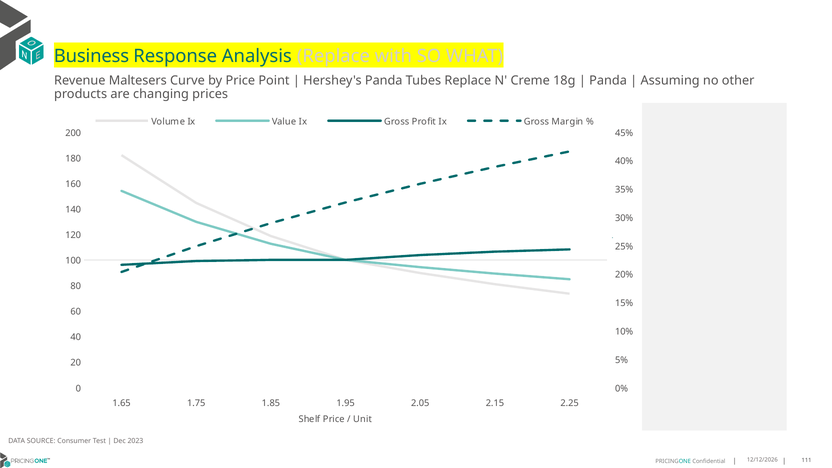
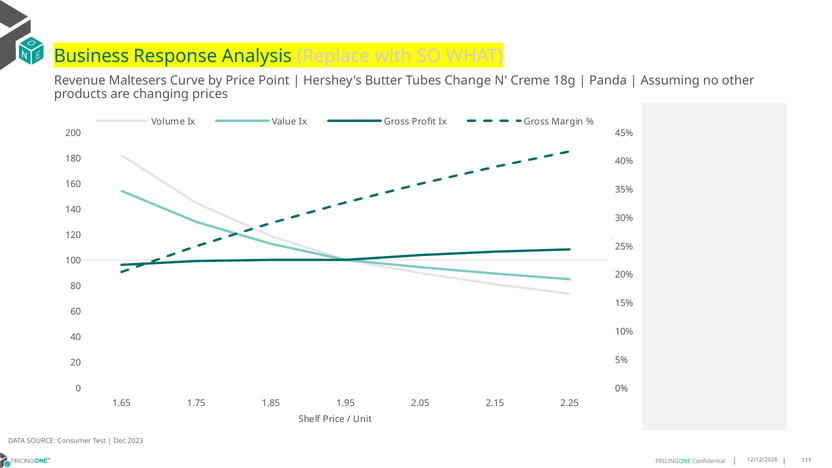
Hershey's Panda: Panda -> Butter (384, 81)
Tubes Replace: Replace -> Change (468, 81)
